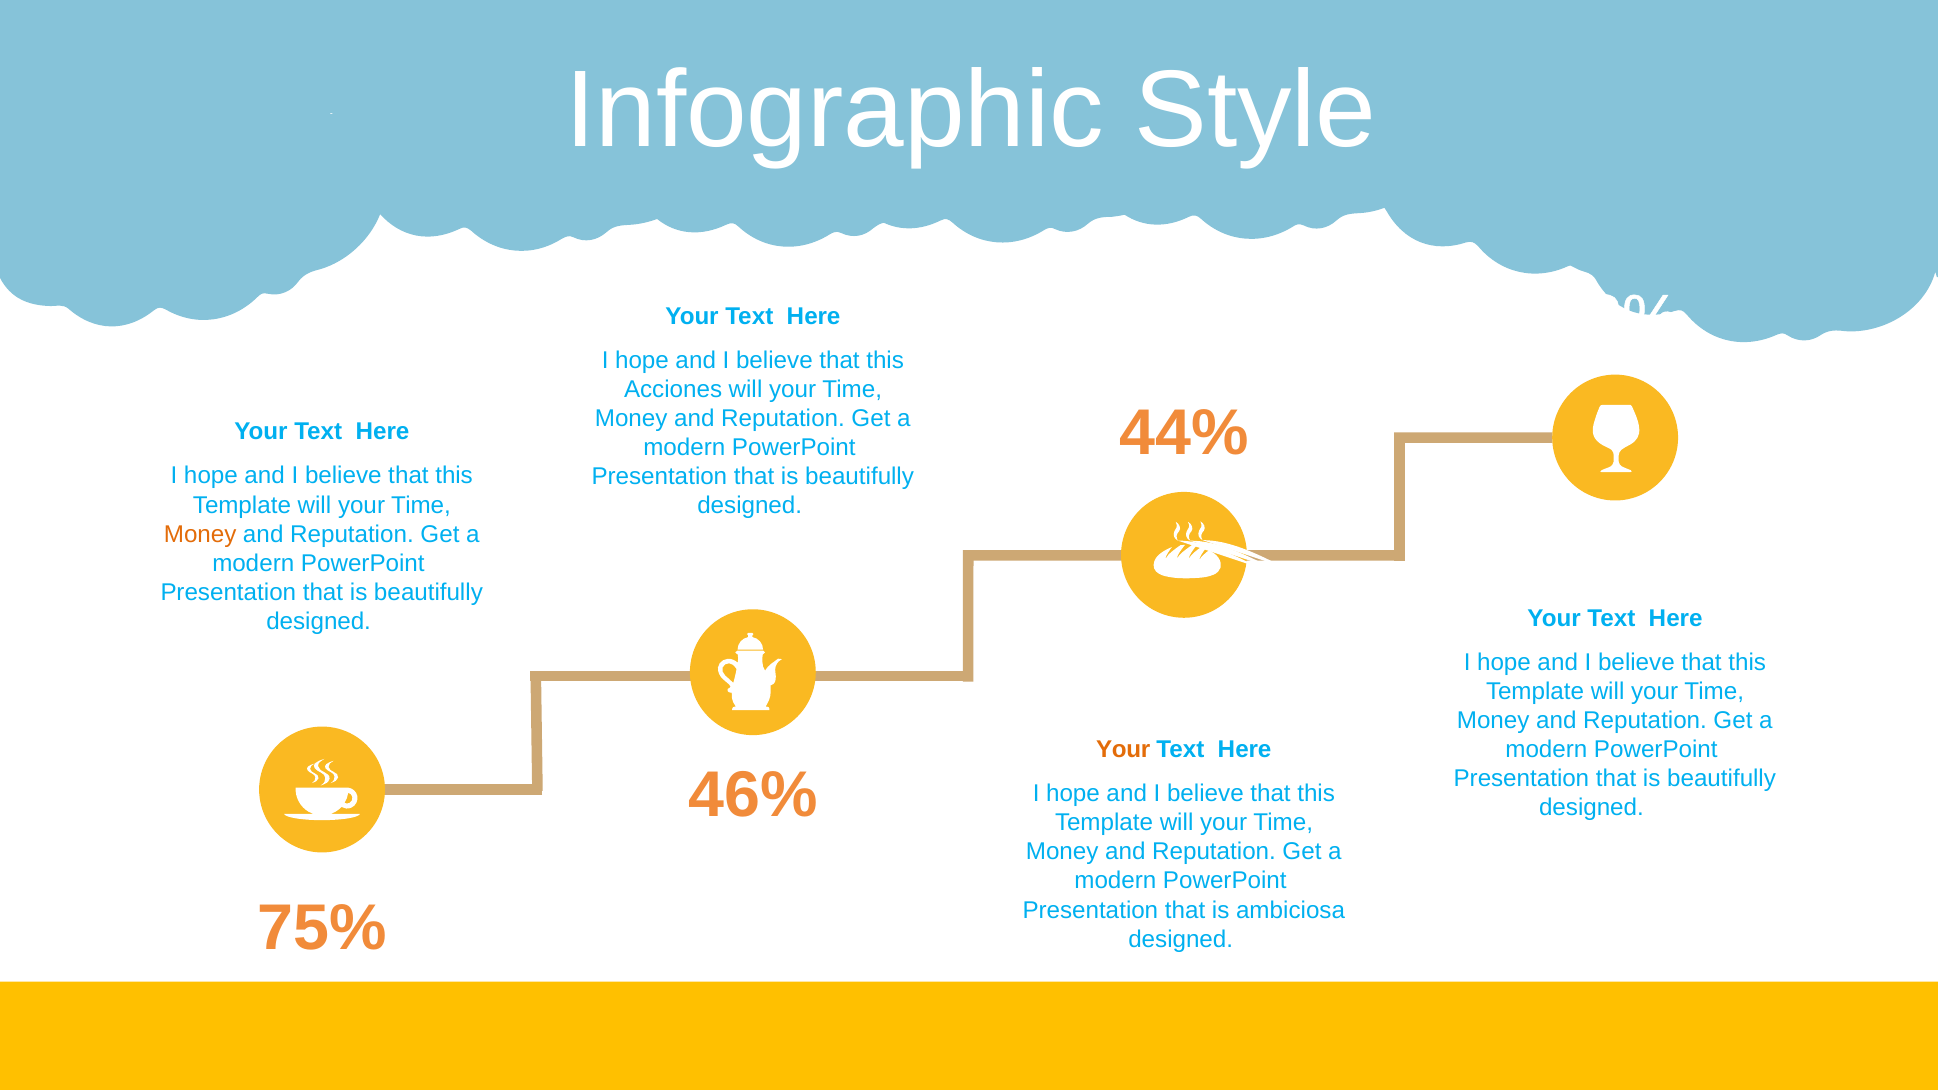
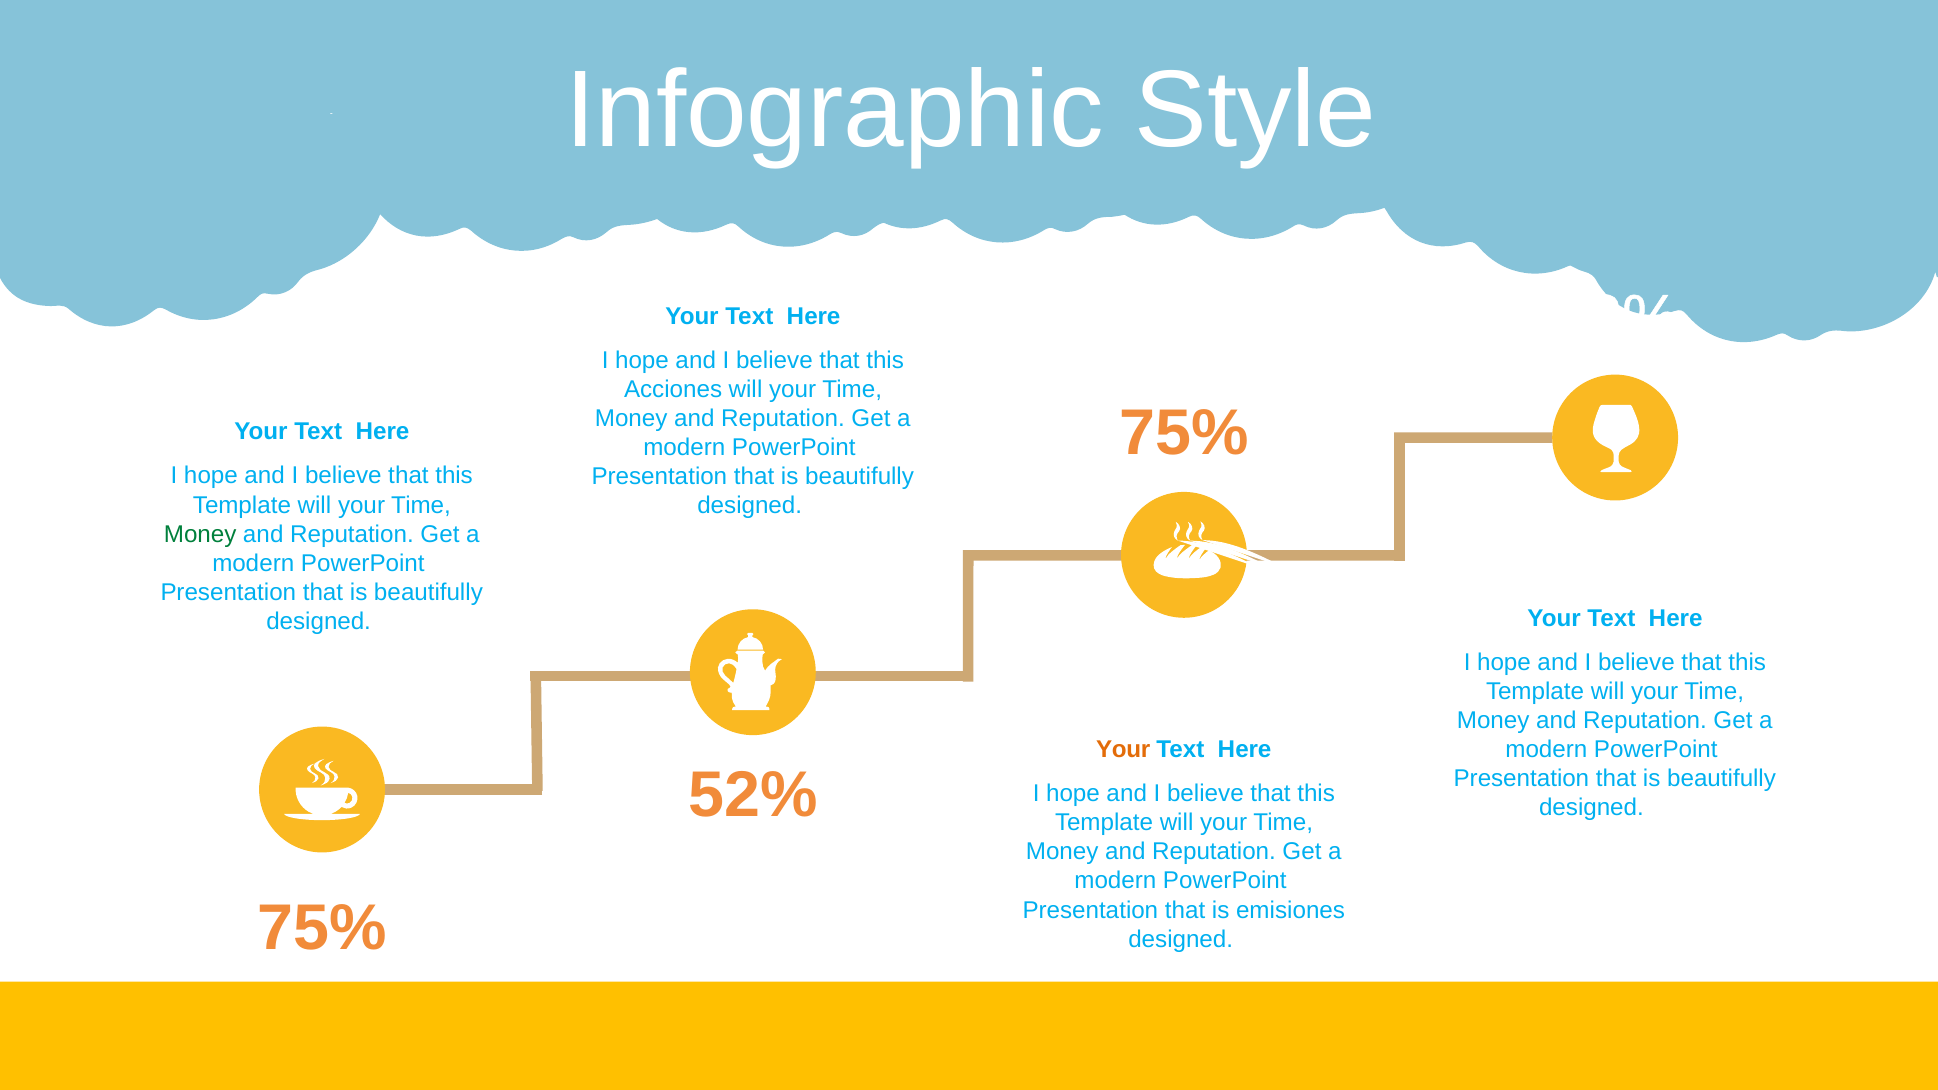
44%: 44% -> 75% (1184, 433)
Money colour: orange -> green (200, 534)
46%: 46% -> 52% (753, 795)
ambiciosa: ambiciosa -> emisiones (1291, 910)
